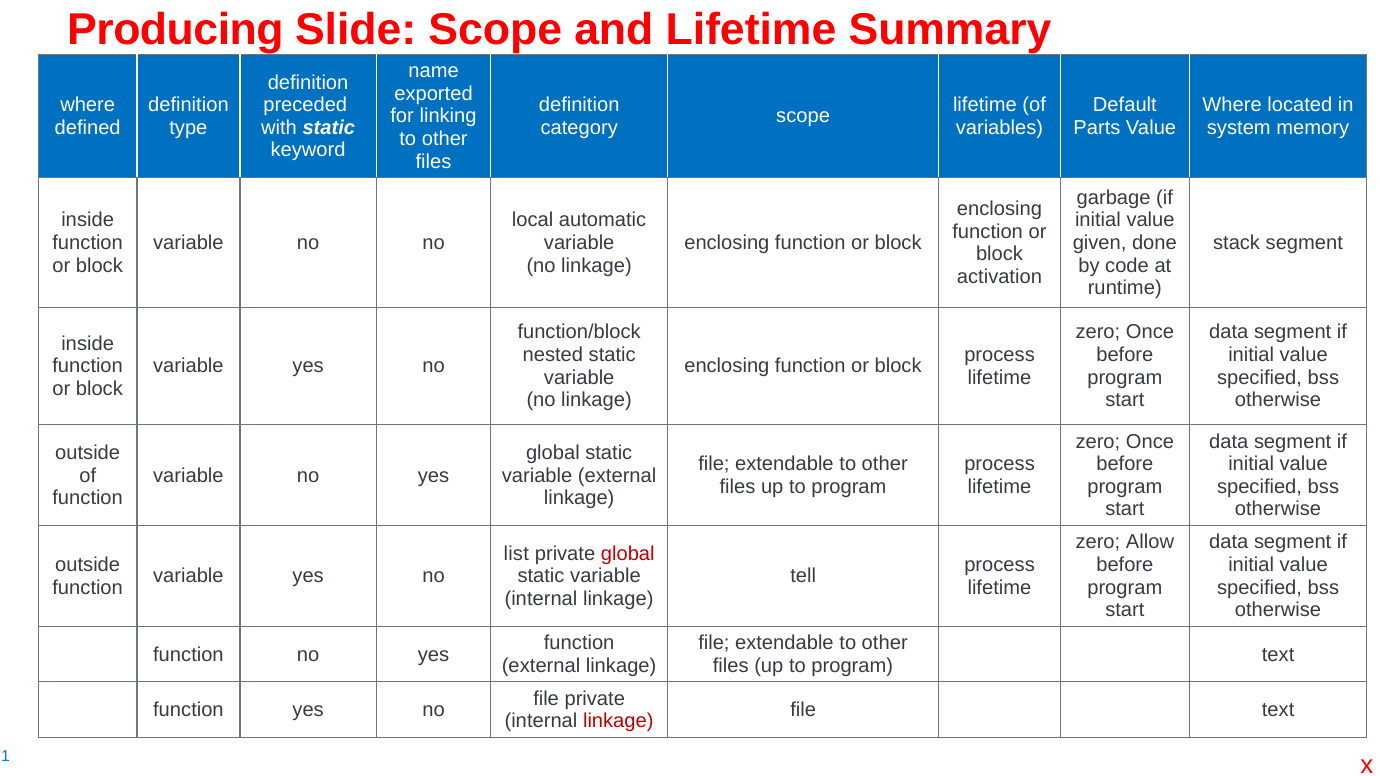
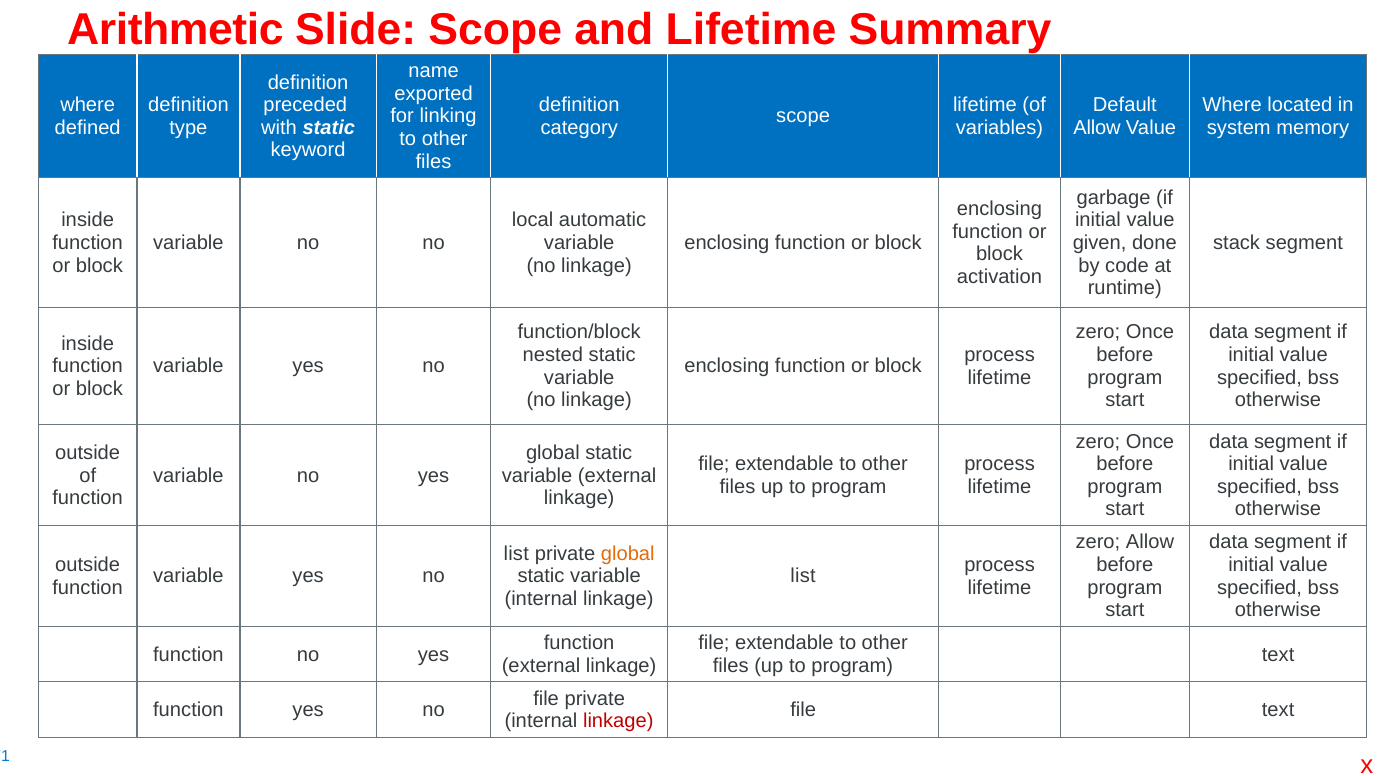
Producing: Producing -> Arithmetic (175, 30)
Parts: Parts -> Allow (1097, 128)
global colour: red -> orange (628, 554)
tell: tell -> list (803, 576)
